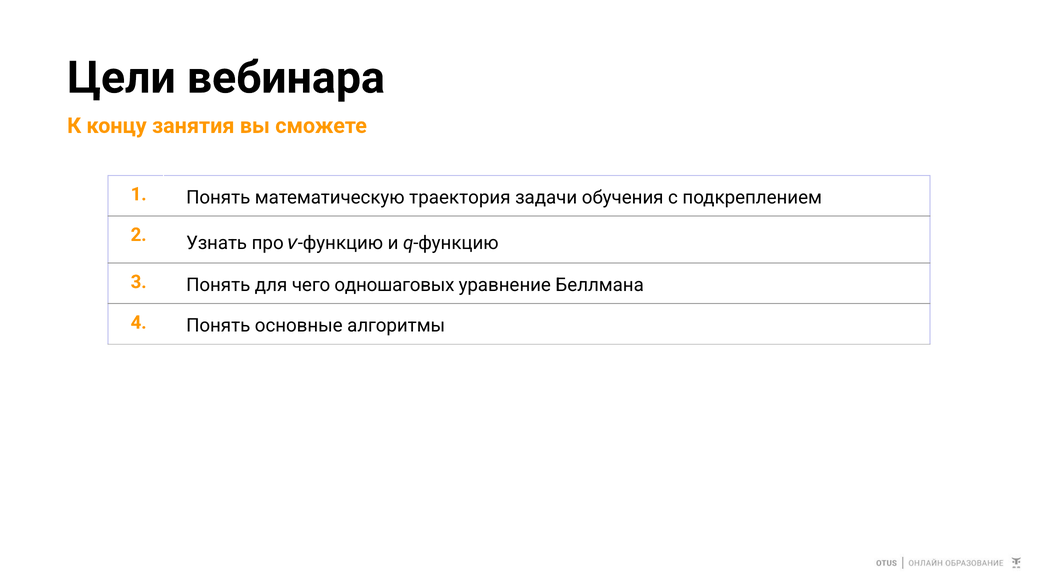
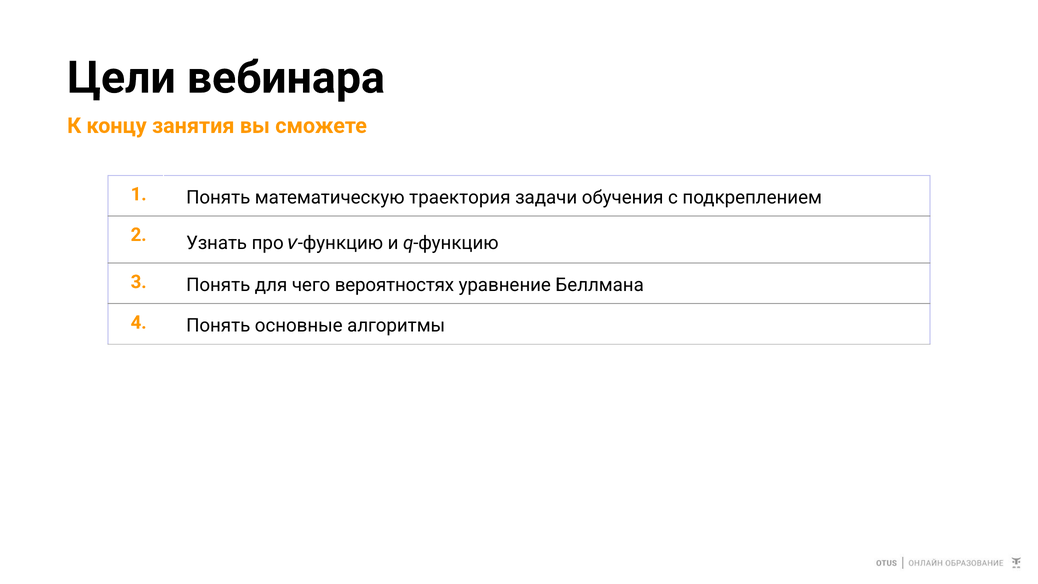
одношаговых: одношаговых -> вероятностях (394, 285)
